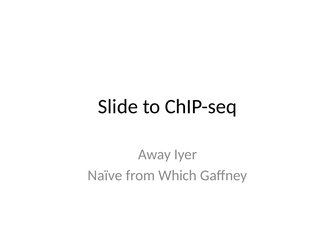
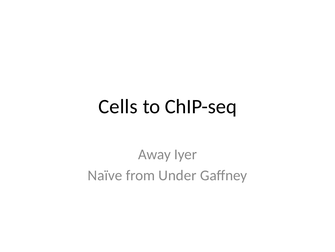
Slide: Slide -> Cells (118, 106)
Which: Which -> Under (178, 175)
